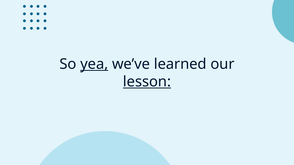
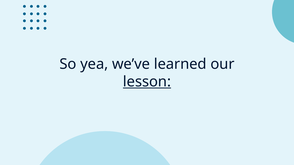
yea underline: present -> none (94, 64)
